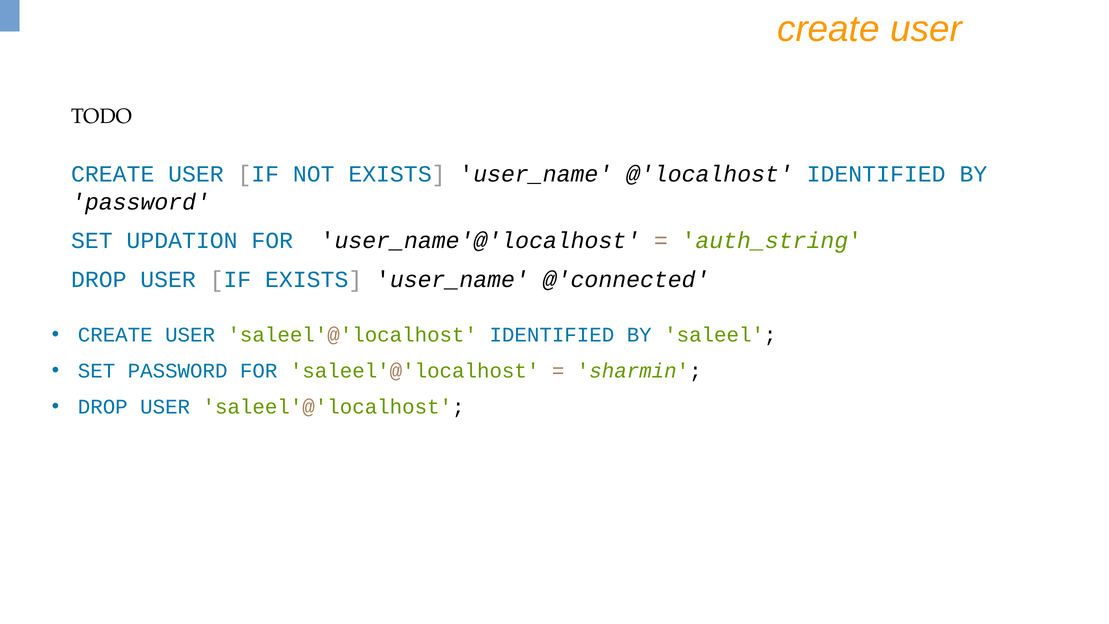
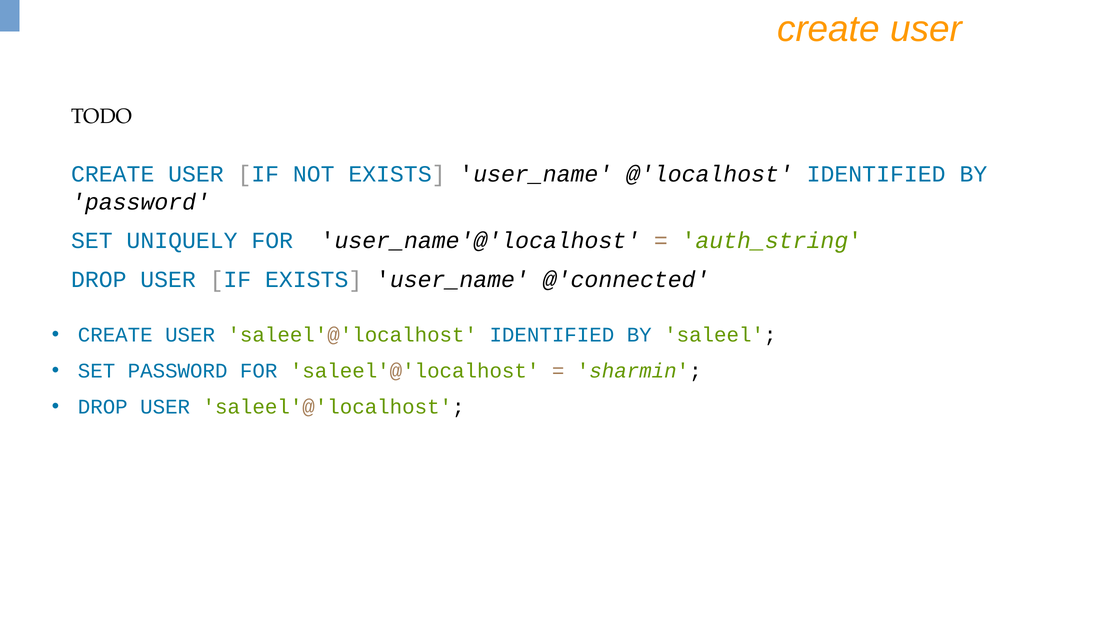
UPDATION: UPDATION -> UNIQUELY (182, 241)
